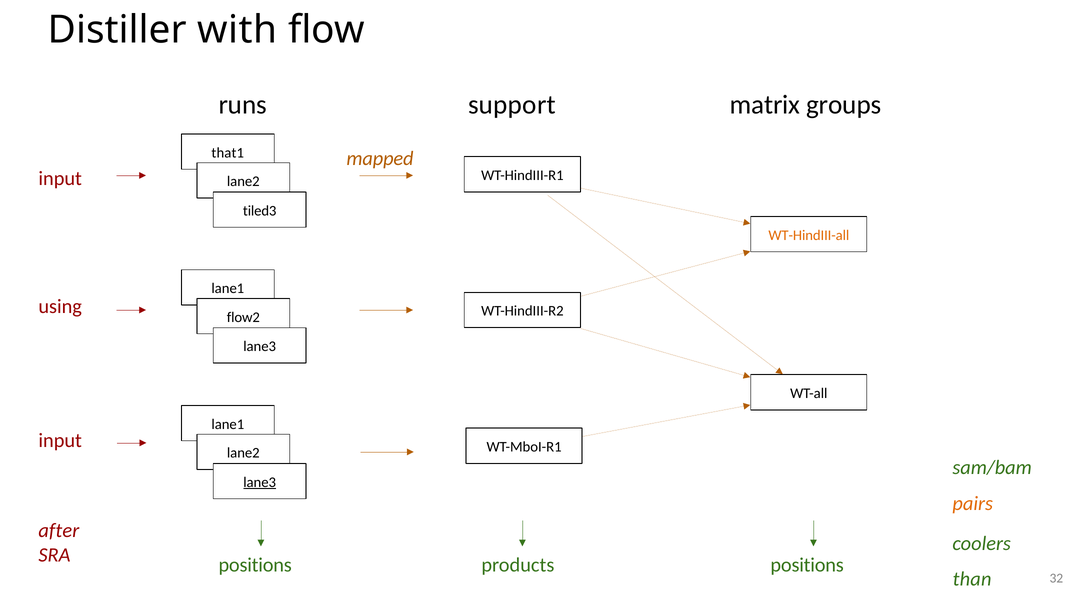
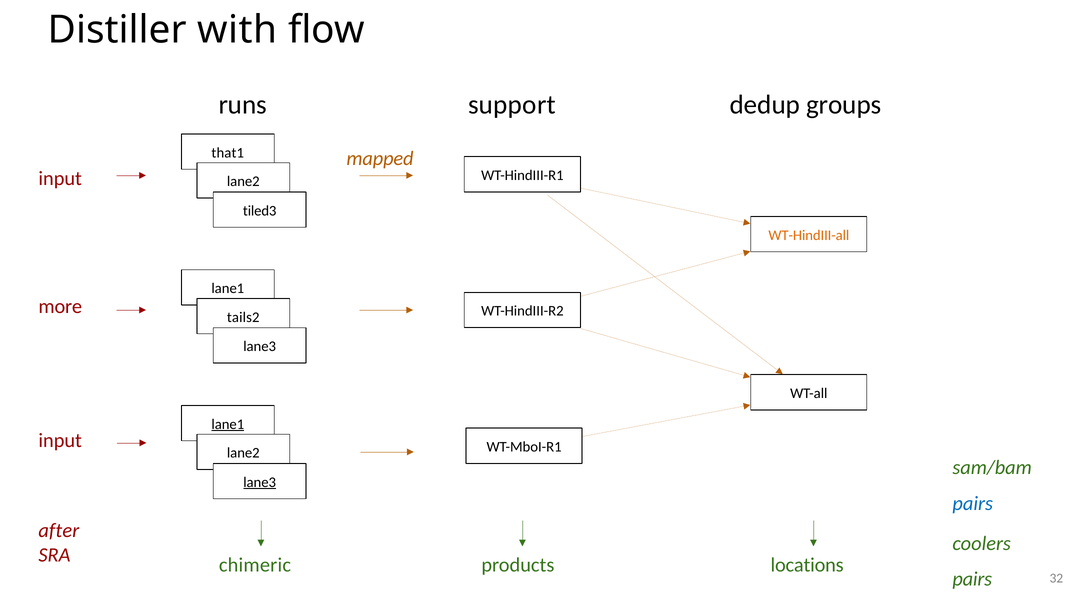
matrix: matrix -> dedup (765, 105)
using: using -> more (60, 306)
flow2: flow2 -> tails2 (243, 317)
lane1 underline: none -> present (228, 424)
pairs colour: orange -> blue (973, 503)
positions: positions -> chimeric (255, 565)
products positions: positions -> locations (807, 565)
than: than -> pairs (972, 579)
